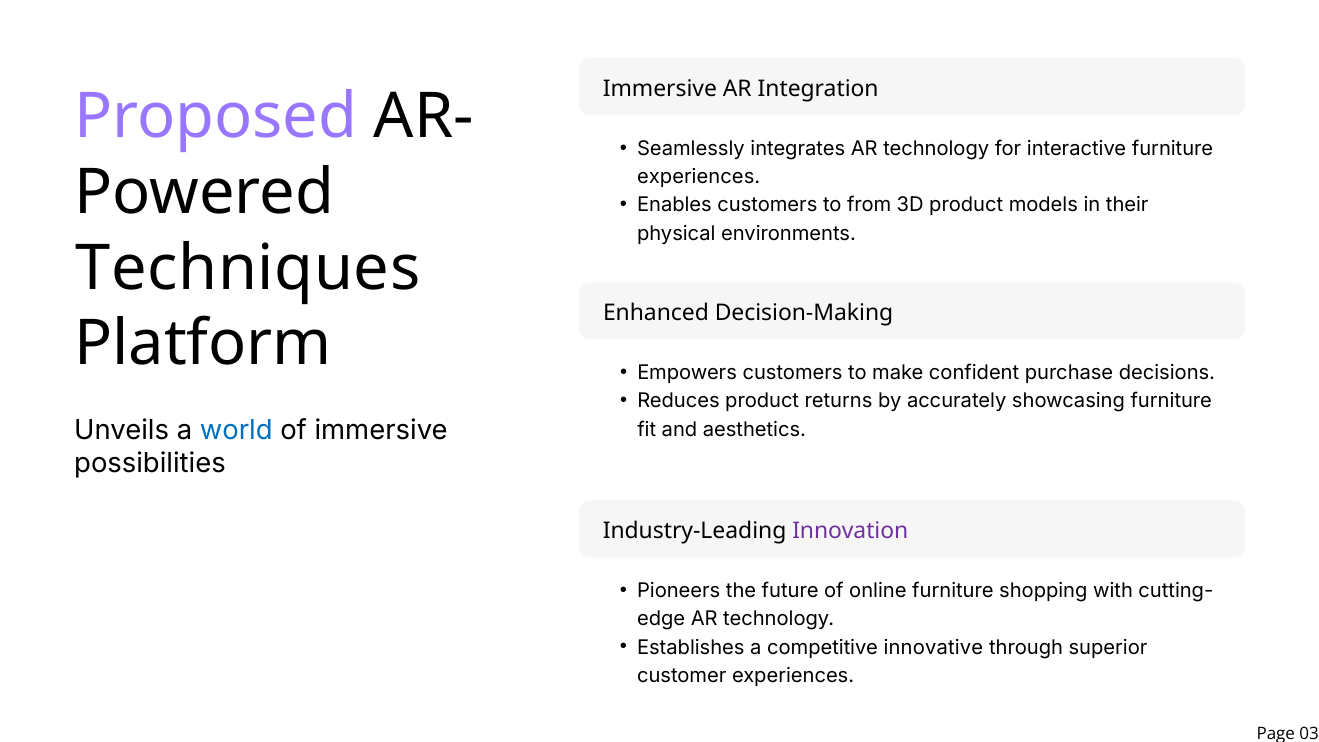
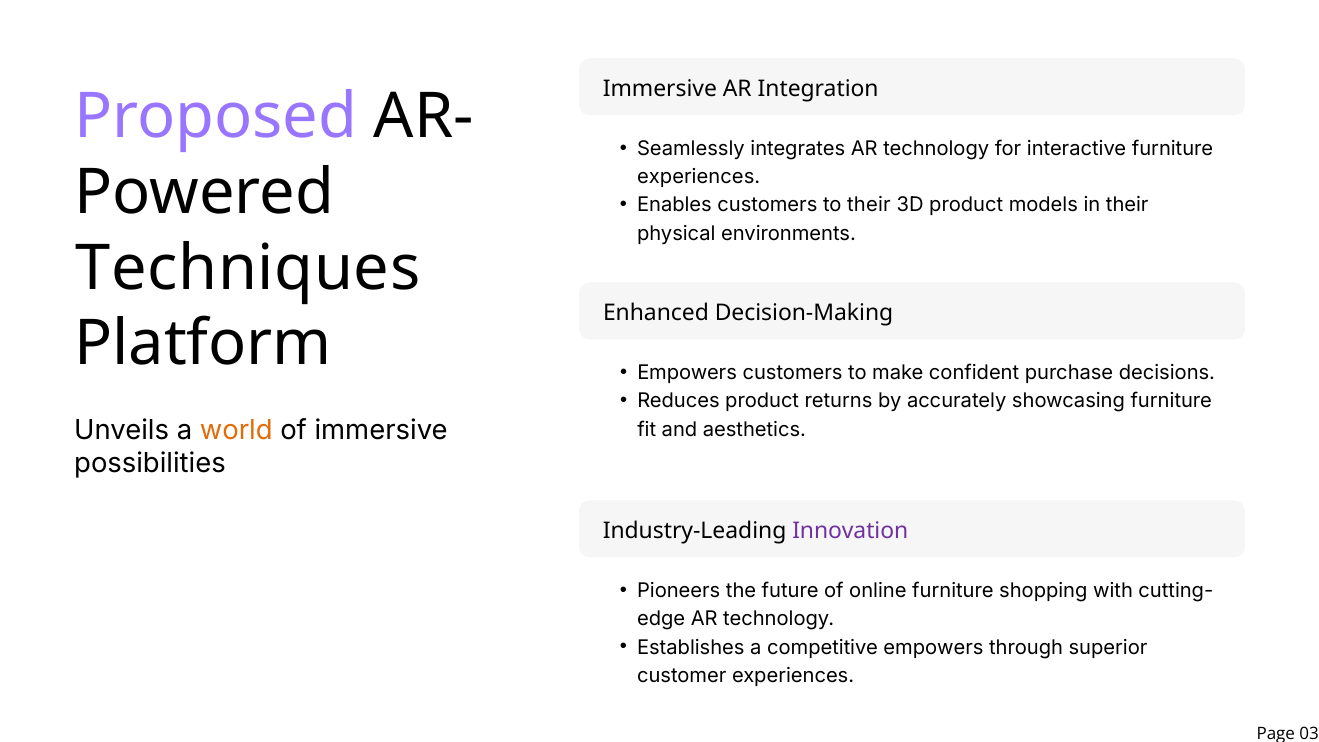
to from: from -> their (869, 205)
world colour: blue -> orange (236, 430)
competitive innovative: innovative -> empowers (933, 647)
